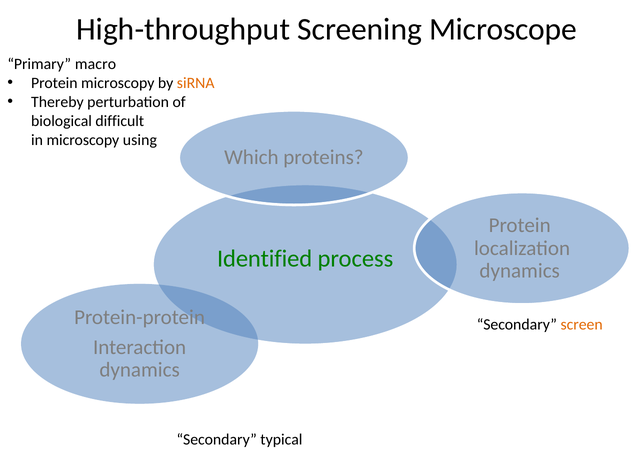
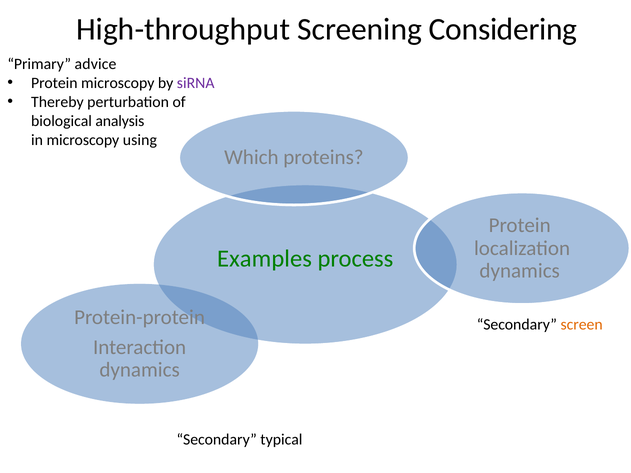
Microscope: Microscope -> Considering (503, 30)
macro: macro -> advice (96, 64)
siRNA colour: orange -> purple (196, 83)
difficult: difficult -> analysis (120, 121)
Identified: Identified -> Examples (265, 259)
